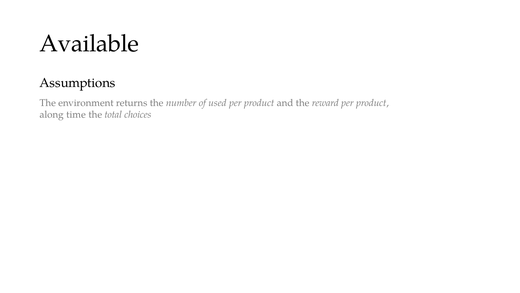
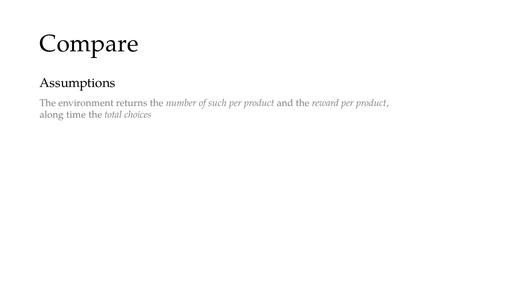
Available: Available -> Compare (89, 44)
used: used -> such (217, 103)
